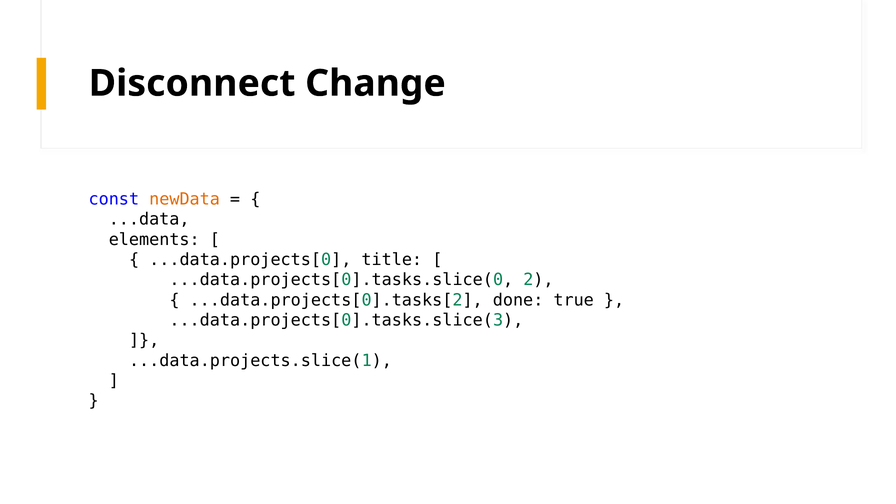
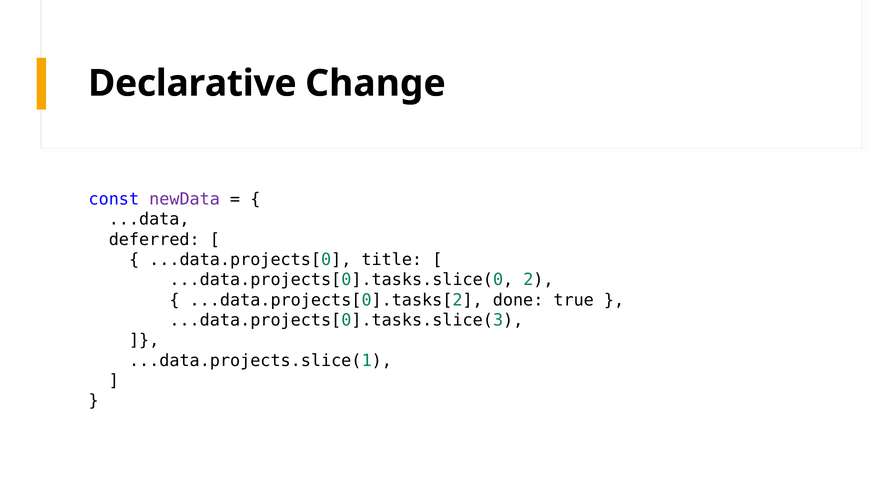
Disconnect: Disconnect -> Declarative (192, 83)
newData colour: orange -> purple (185, 199)
elements: elements -> deferred (154, 240)
